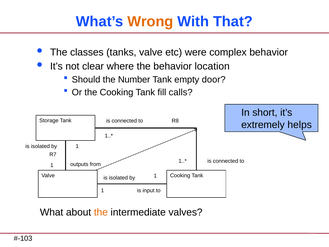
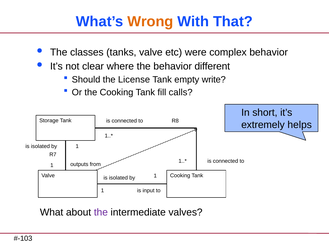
location: location -> different (212, 66)
Number: Number -> License (134, 80)
door: door -> write (214, 80)
the colour: orange -> purple (101, 212)
